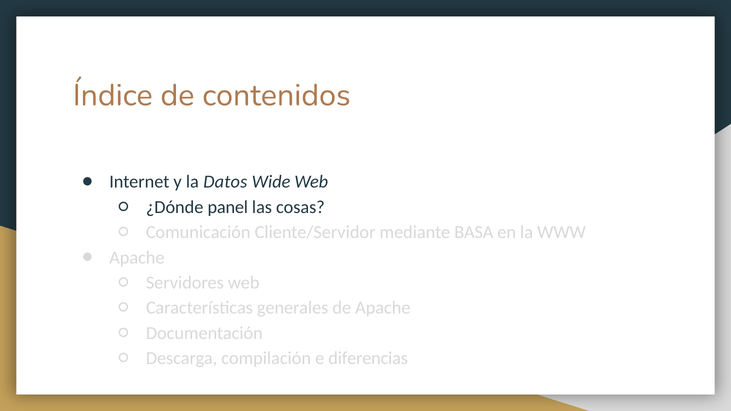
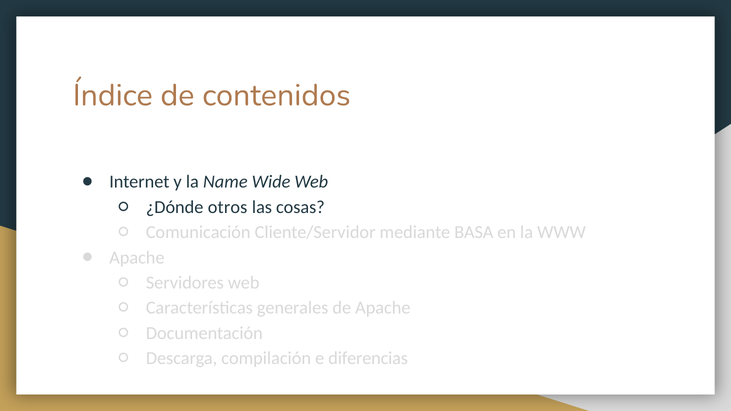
Datos: Datos -> Name (225, 182)
panel: panel -> otros (228, 207)
